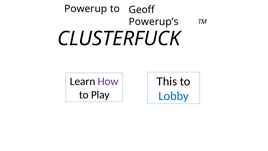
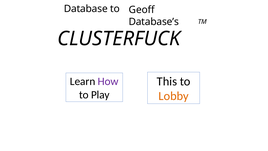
Powerup: Powerup -> Database (86, 9)
Powerup’s: Powerup’s -> Database’s (154, 22)
Lobby colour: blue -> orange (174, 96)
